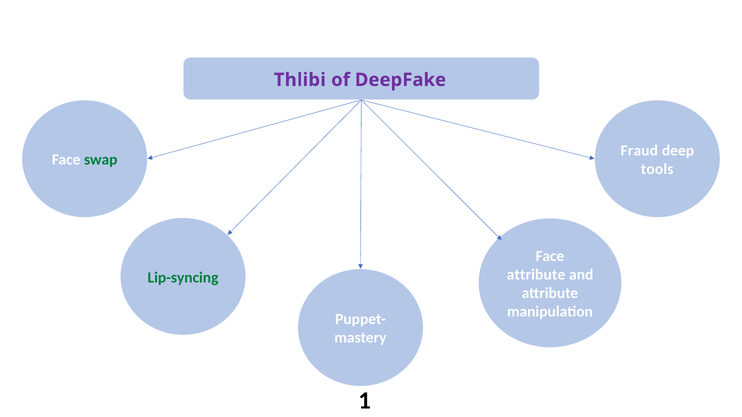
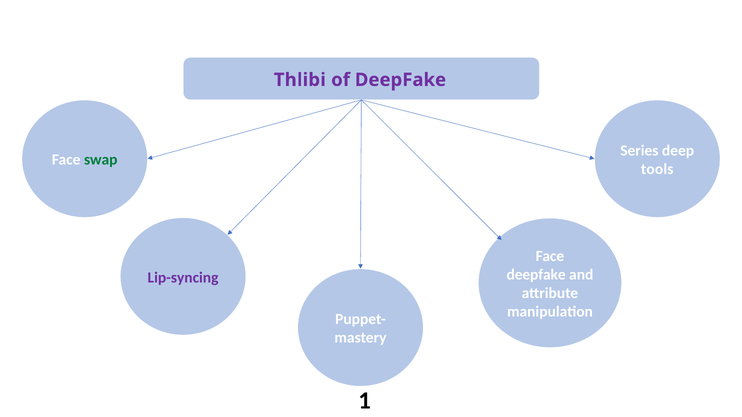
Fraud: Fraud -> Series (639, 151)
attribute: attribute -> deepfake (536, 275)
Lip-syncing colour: green -> purple (183, 278)
